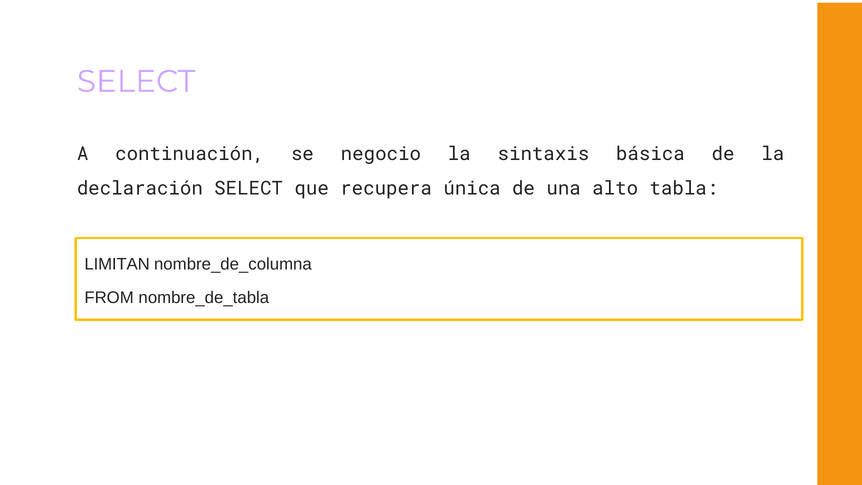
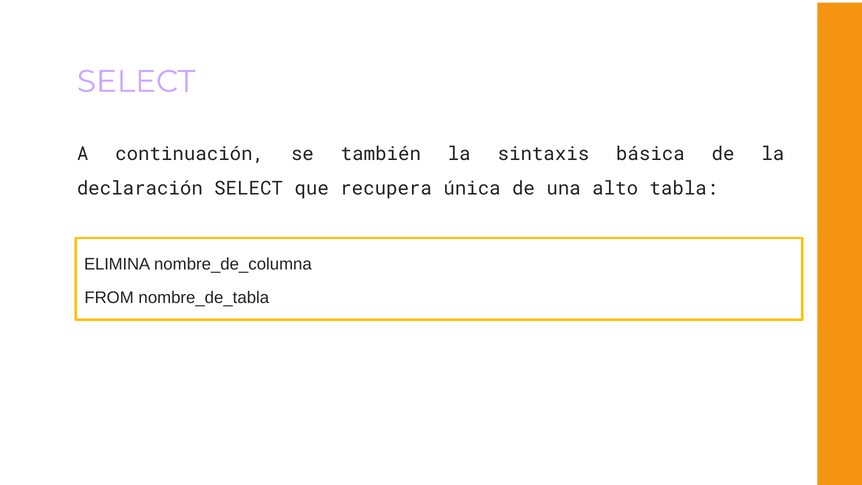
negocio: negocio -> también (381, 154)
LIMITAN: LIMITAN -> ELIMINA (117, 264)
